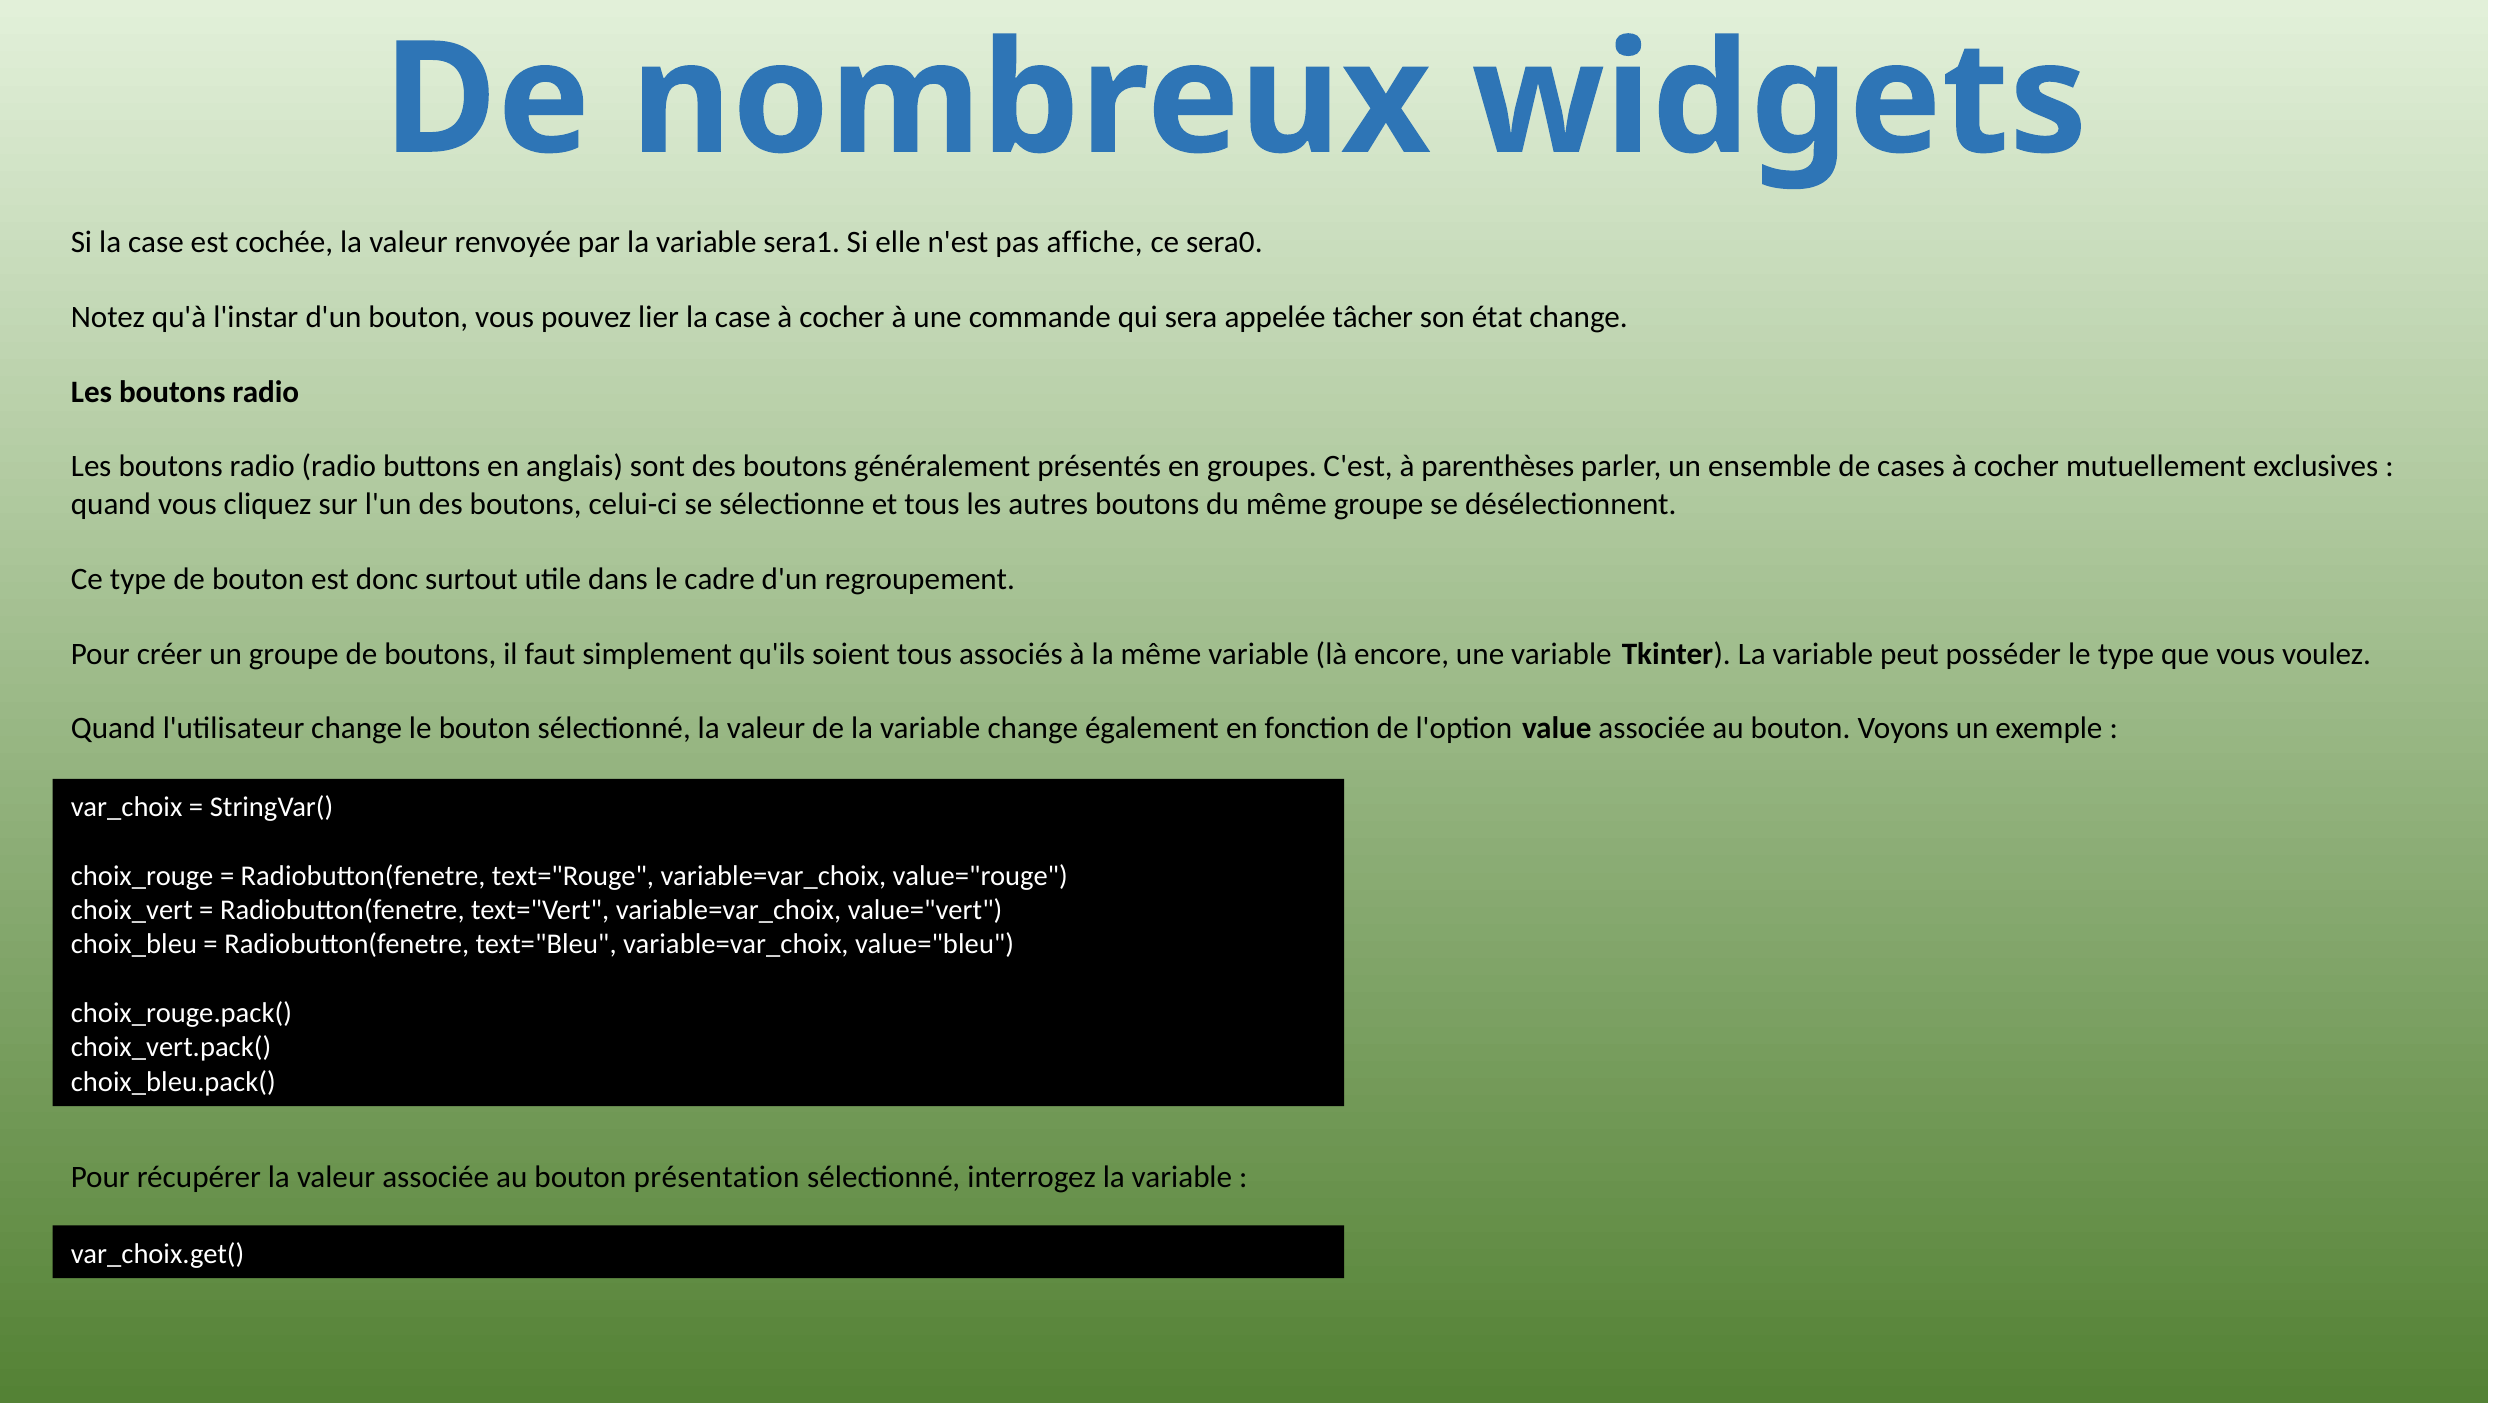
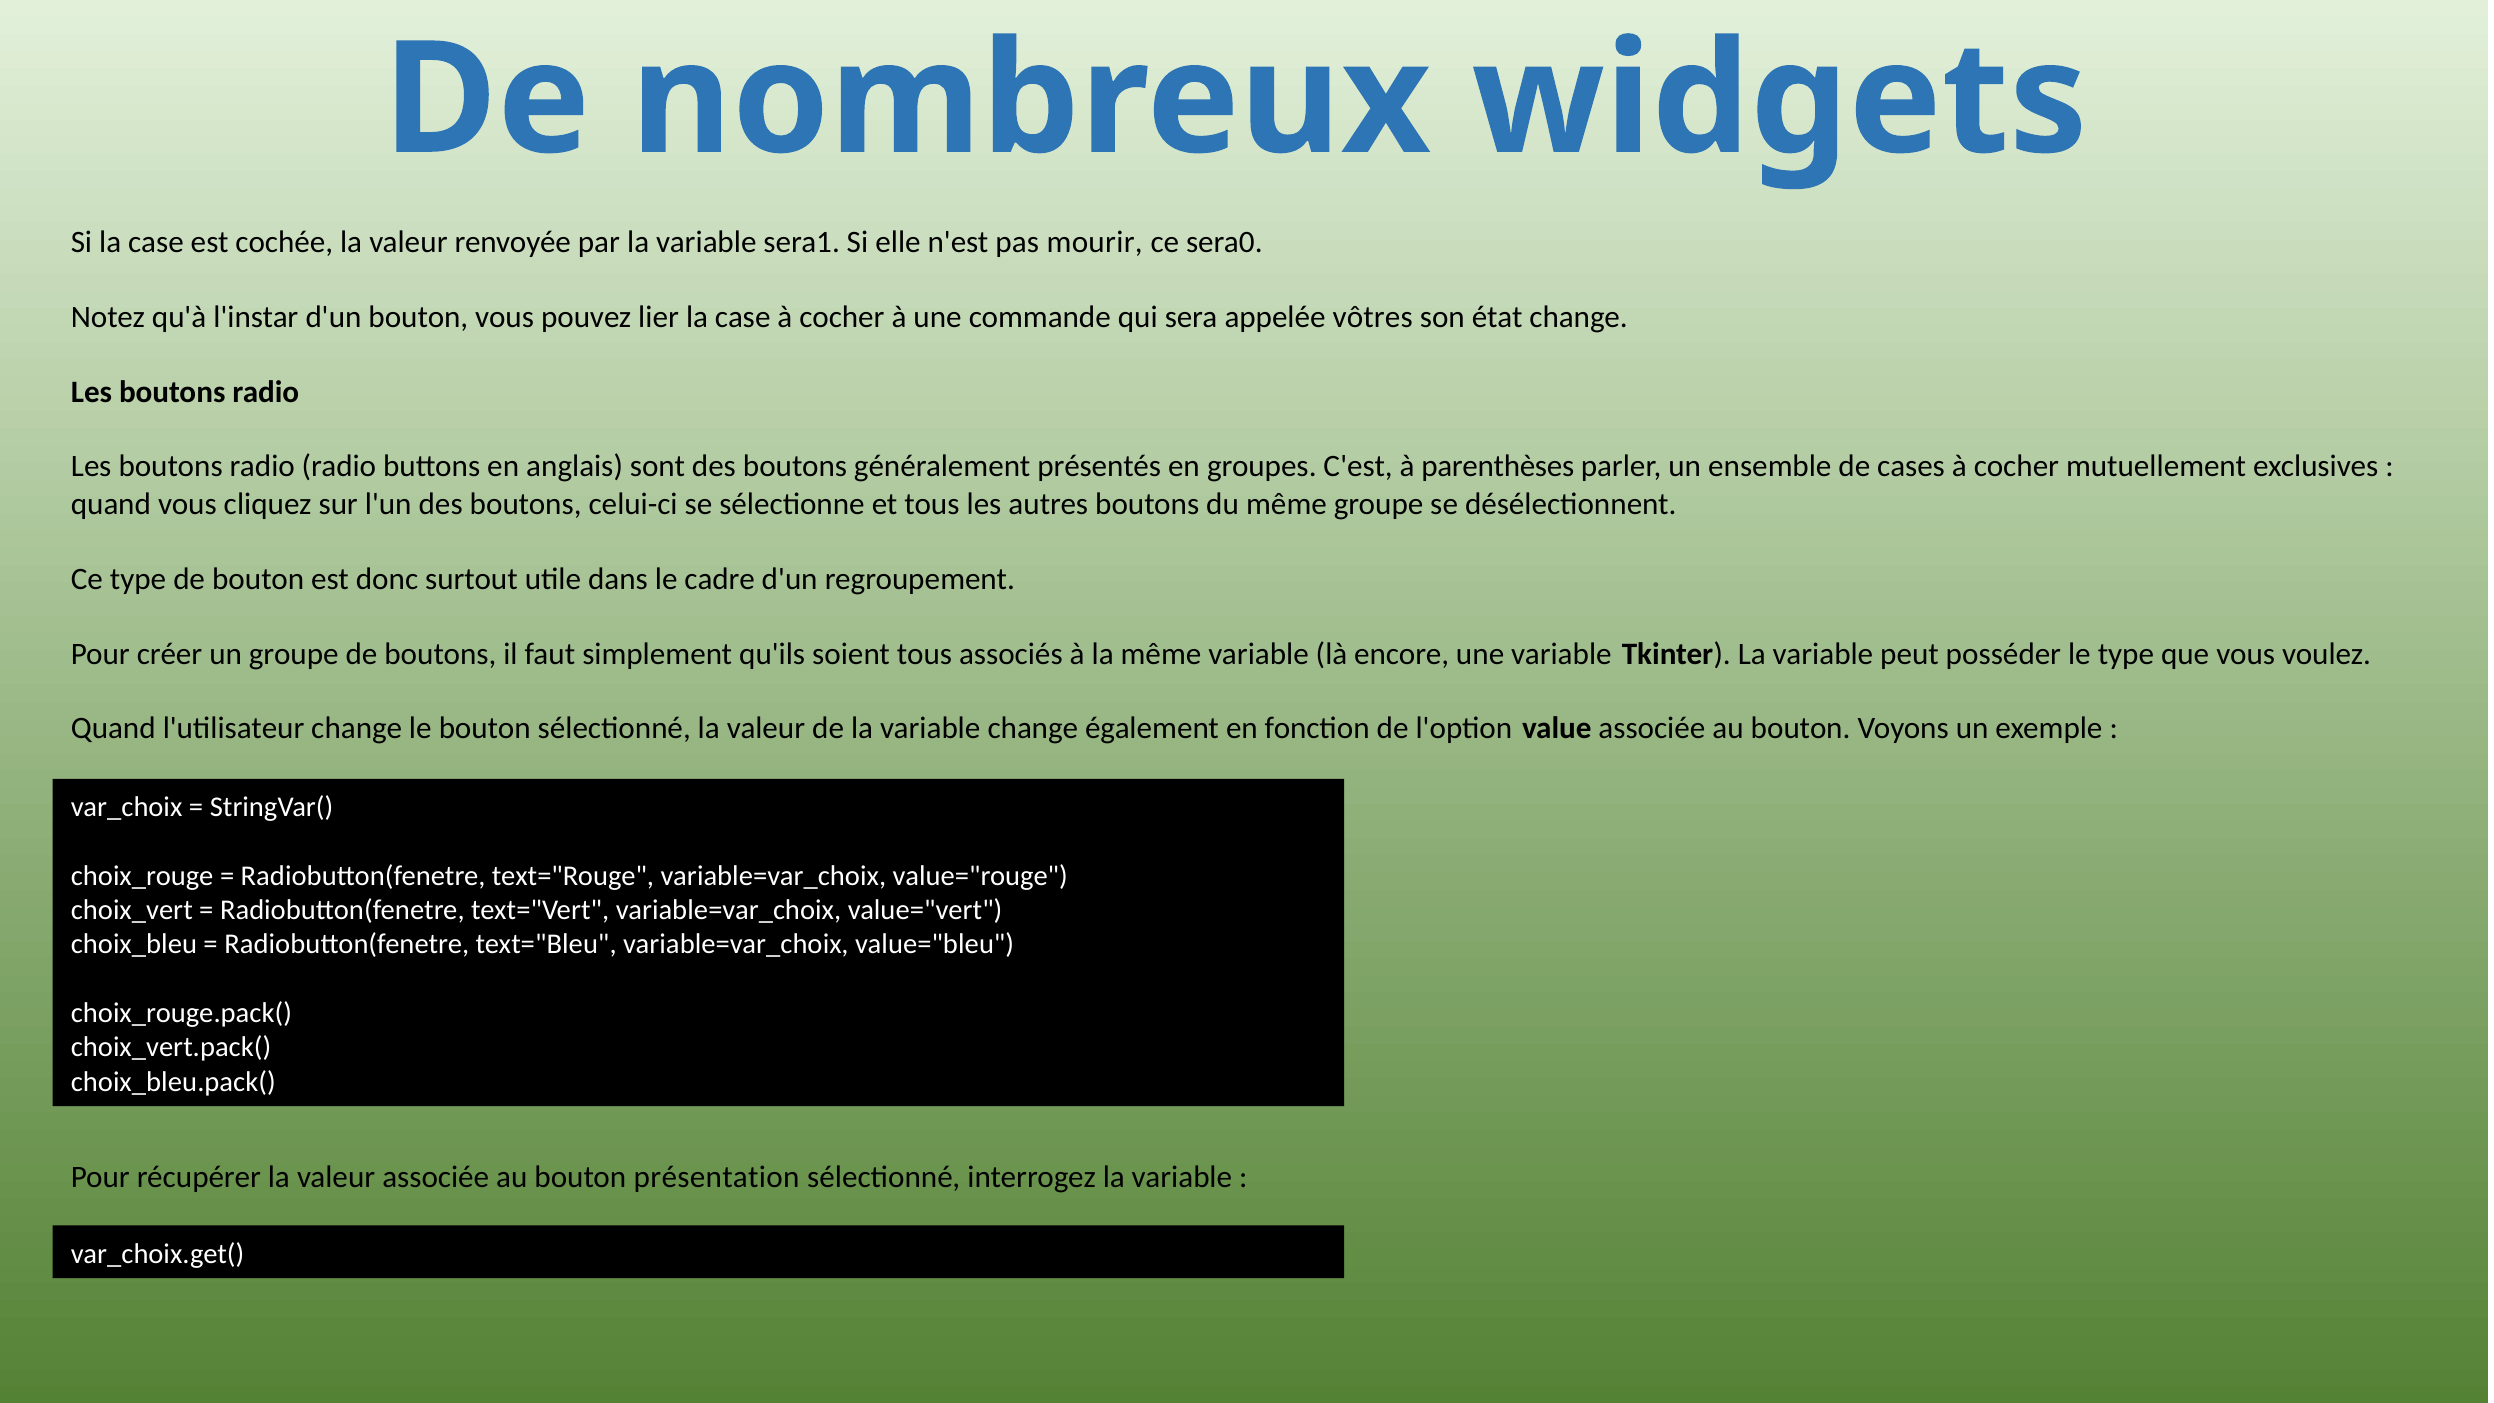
affiche: affiche -> mourir (1095, 242)
tâcher: tâcher -> vôtres (1373, 317)
